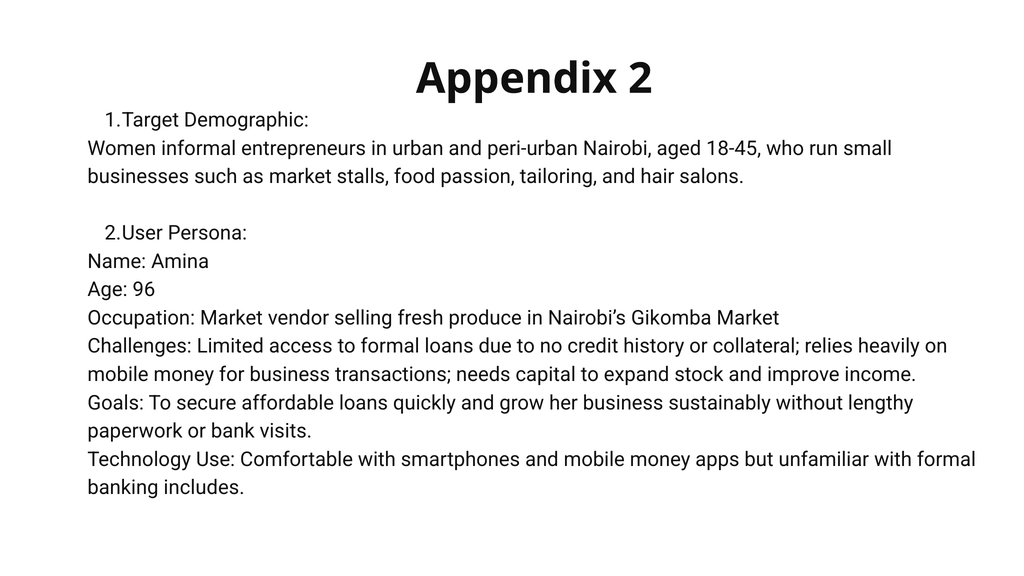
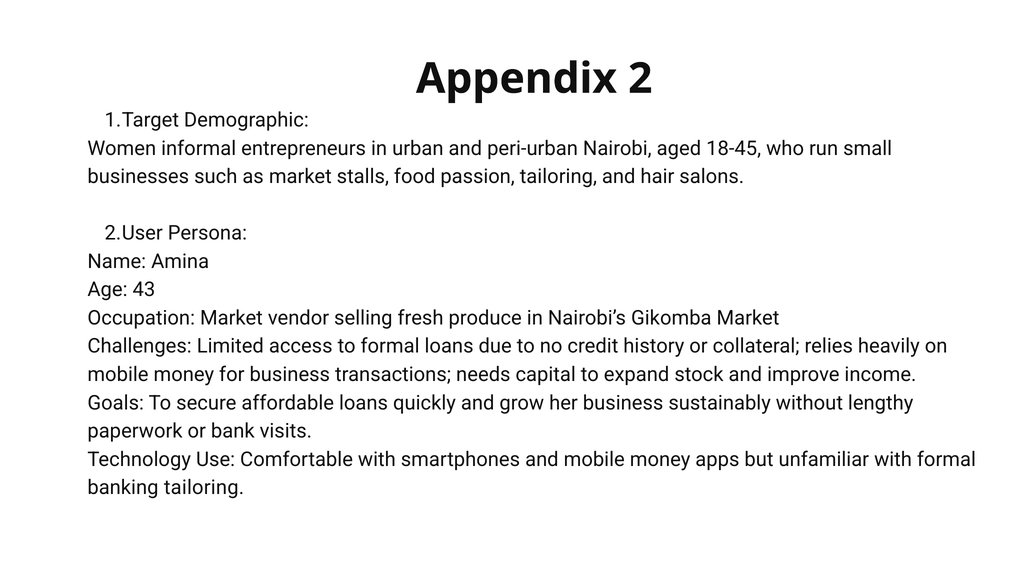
96: 96 -> 43 (144, 290)
banking includes: includes -> tailoring (204, 488)
